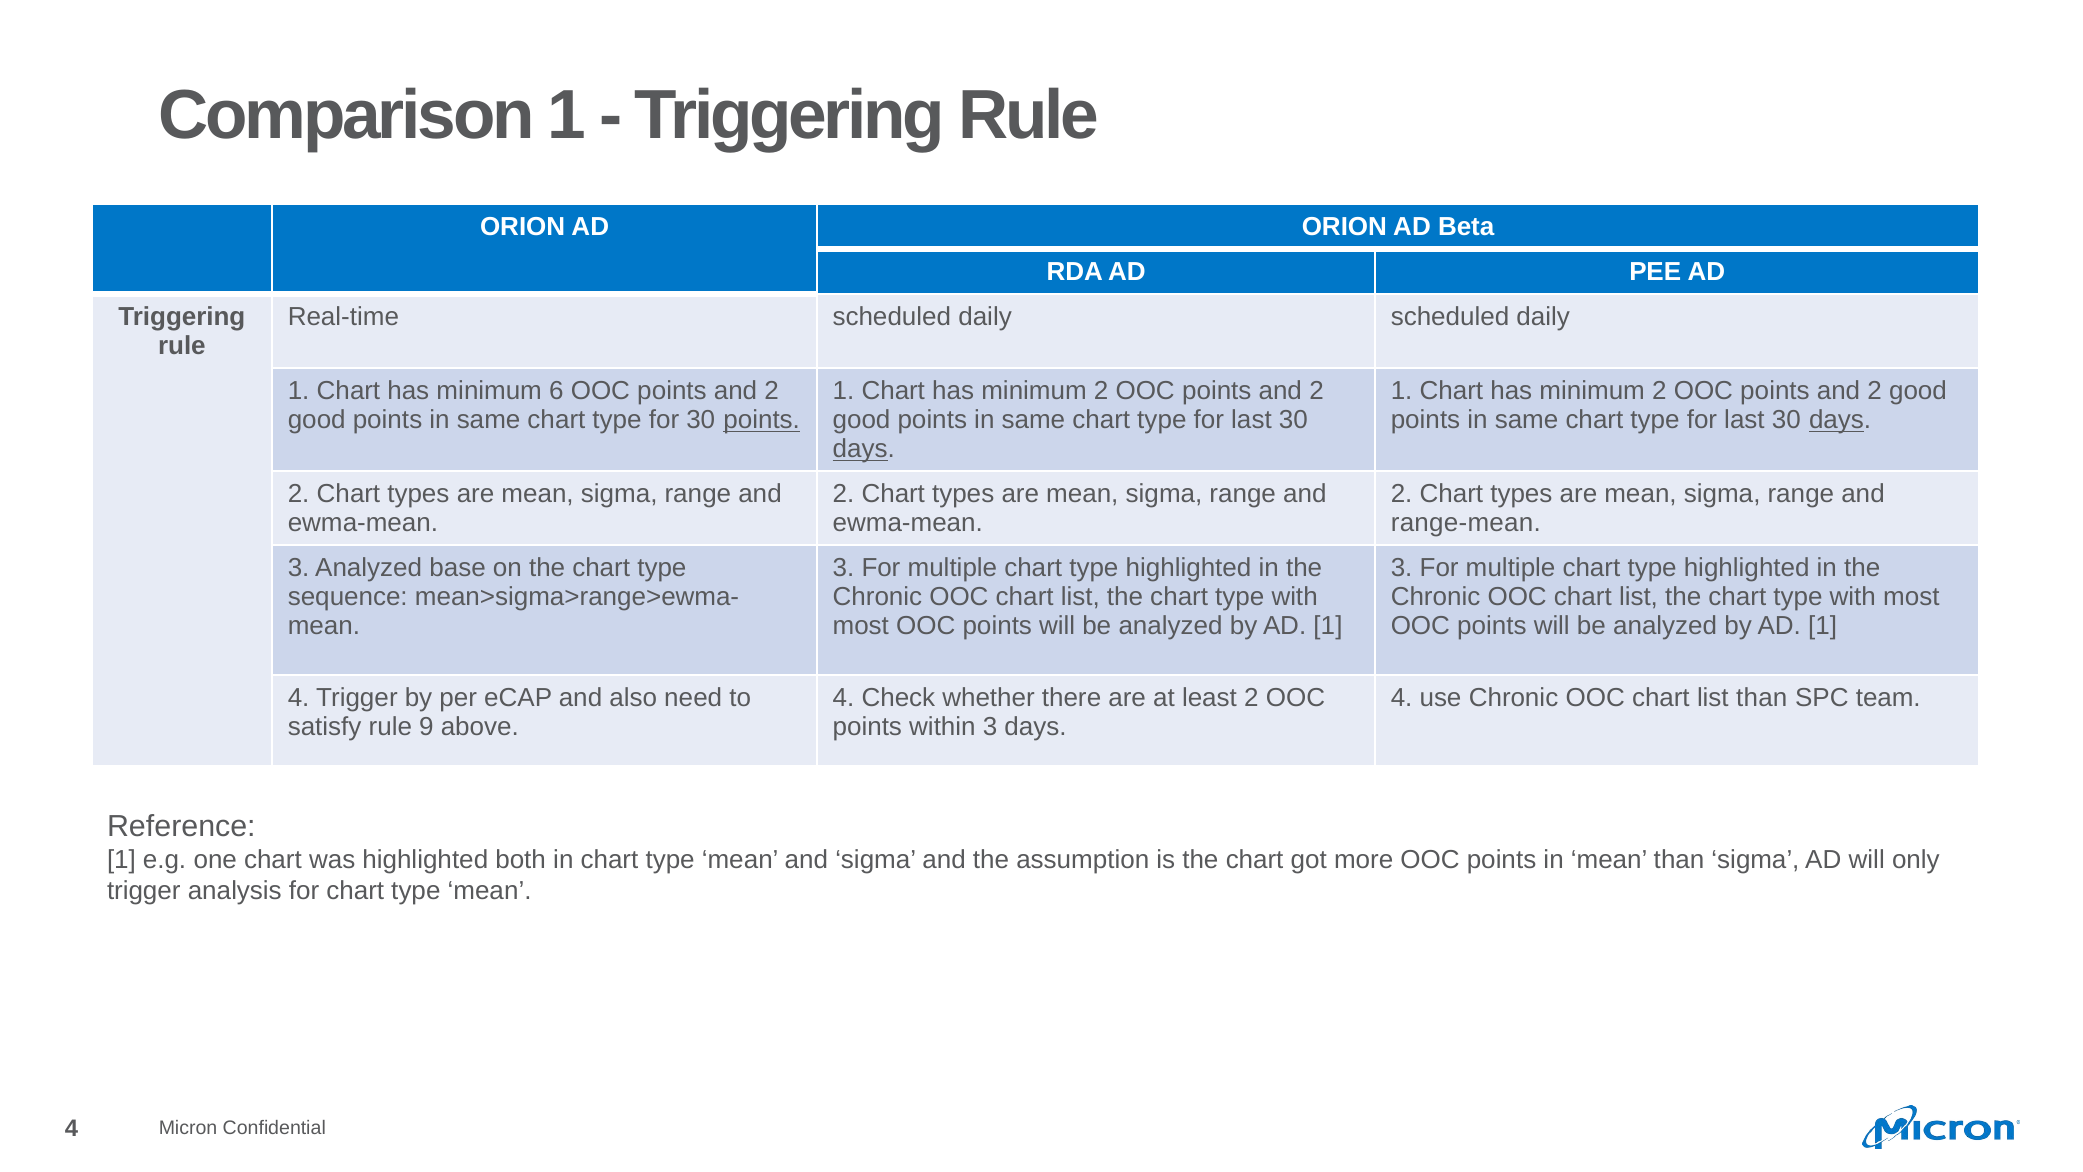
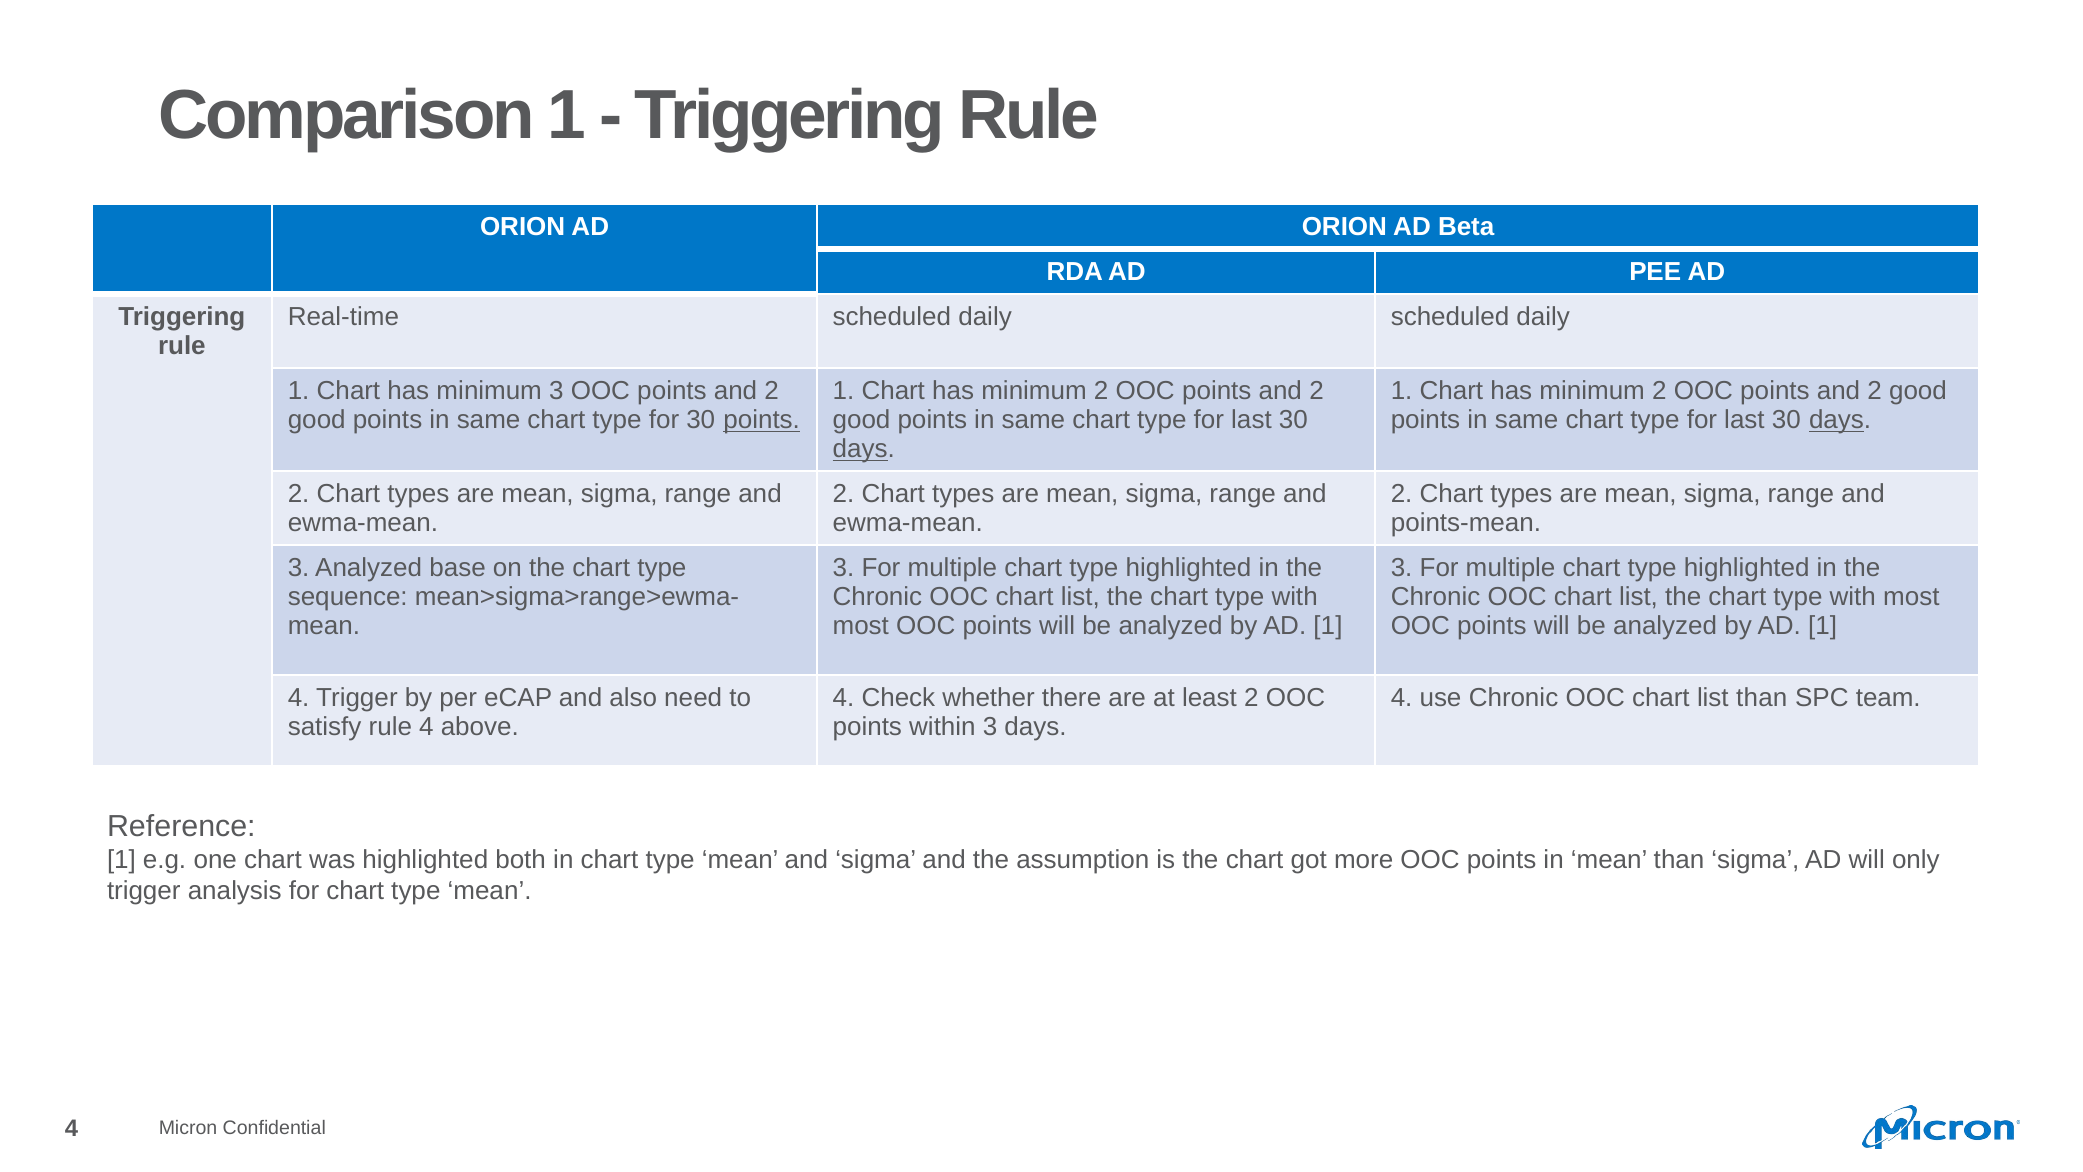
minimum 6: 6 -> 3 (556, 390)
range-mean: range-mean -> points-mean (1466, 523)
rule 9: 9 -> 4 (426, 727)
